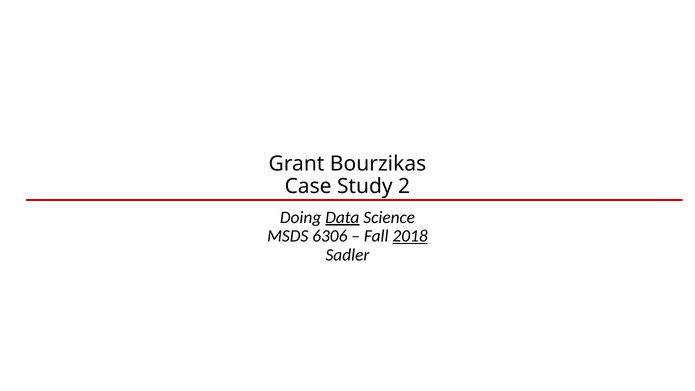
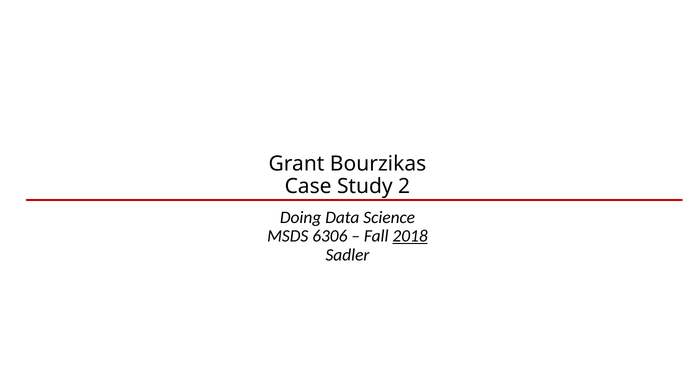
Data underline: present -> none (342, 217)
